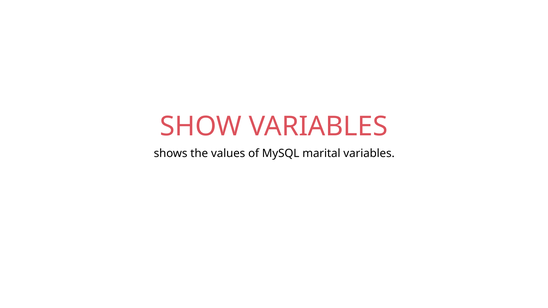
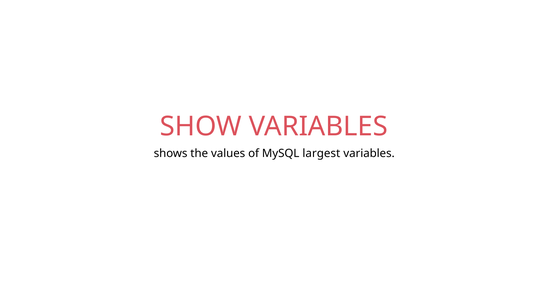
marital: marital -> largest (321, 154)
